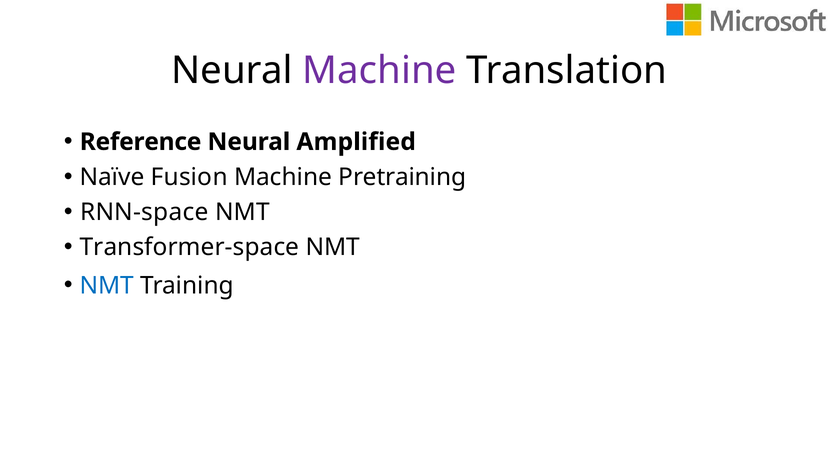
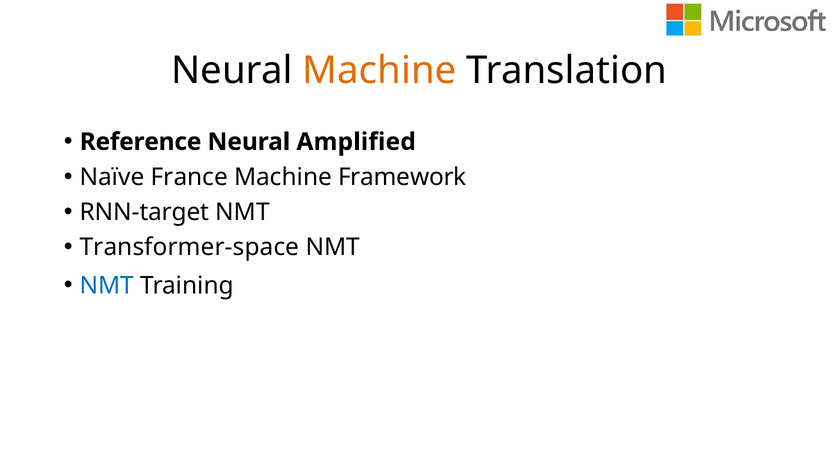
Machine colour: purple -> orange (379, 70)
Fusion: Fusion -> France (189, 177)
Pretraining: Pretraining -> Framework (402, 177)
RNN-space: RNN-space -> RNN-target (144, 212)
